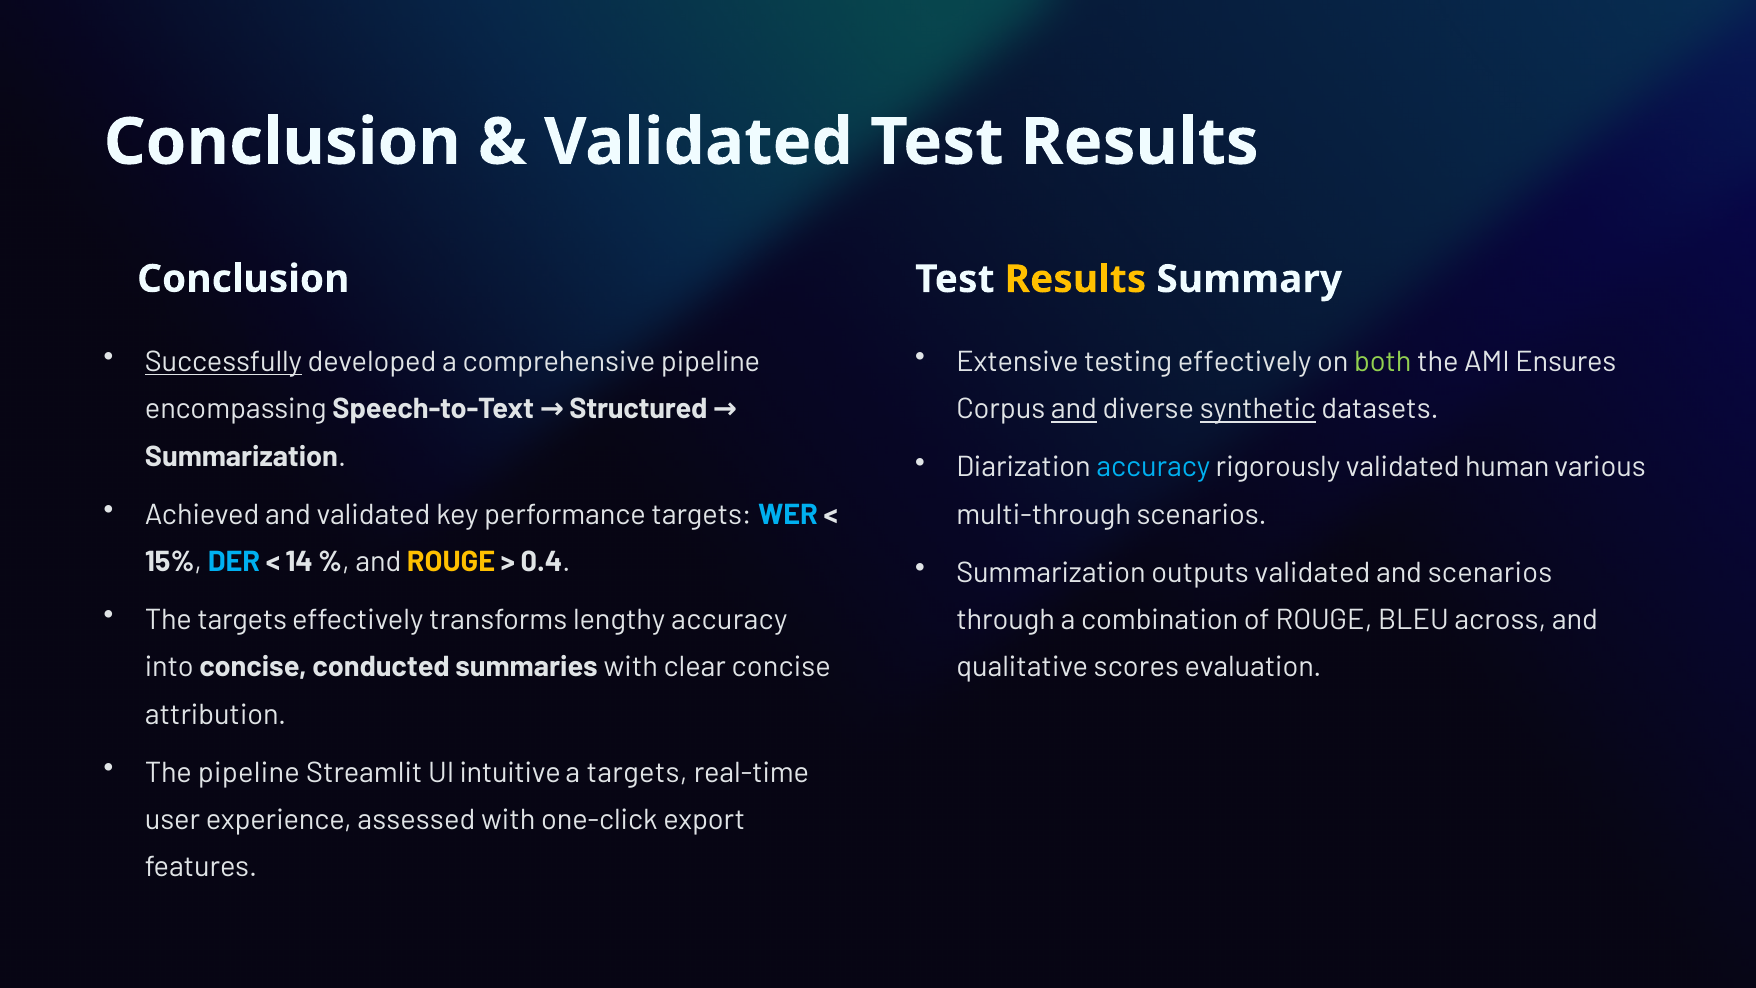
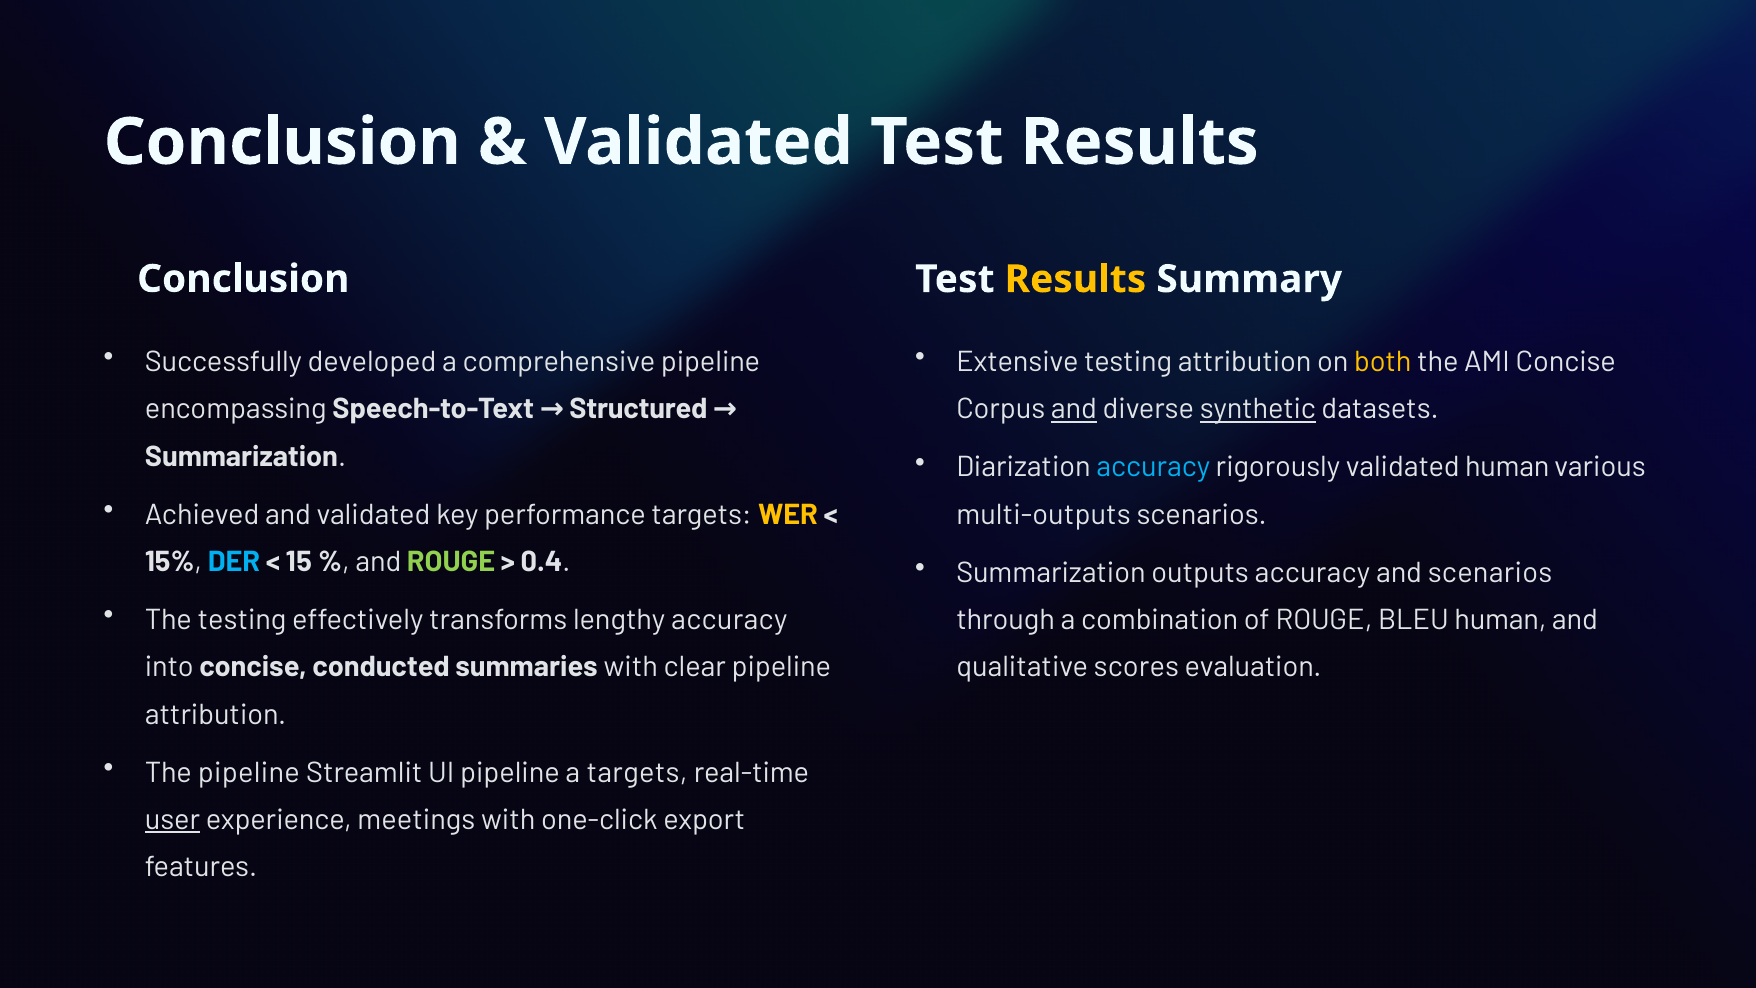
Successfully underline: present -> none (223, 362)
testing effectively: effectively -> attribution (1245, 362)
both colour: light green -> yellow (1383, 362)
AMI Ensures: Ensures -> Concise (1566, 362)
WER colour: light blue -> yellow (788, 515)
multi-through: multi-through -> multi-outputs (1044, 514)
14: 14 -> 15 (299, 562)
ROUGE colour: yellow -> light green (451, 562)
outputs validated: validated -> accuracy (1312, 572)
The targets: targets -> testing (242, 620)
BLEU across: across -> human (1500, 620)
clear concise: concise -> pipeline (781, 667)
UI intuitive: intuitive -> pipeline (510, 772)
user underline: none -> present (172, 820)
assessed: assessed -> meetings (416, 820)
